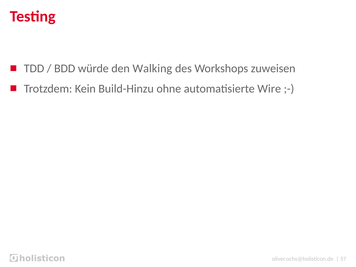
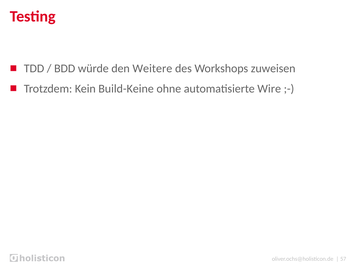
Walking: Walking -> Weitere (152, 69)
Build-Hinzu: Build-Hinzu -> Build-Keine (126, 89)
